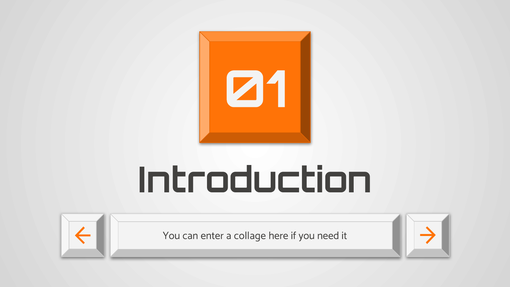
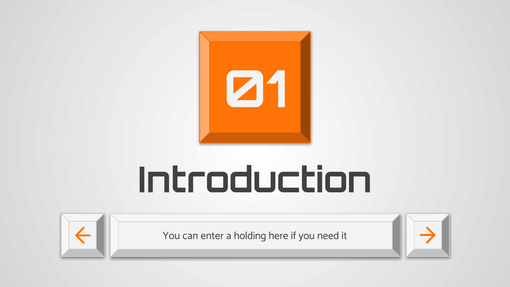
collage: collage -> holding (250, 235)
